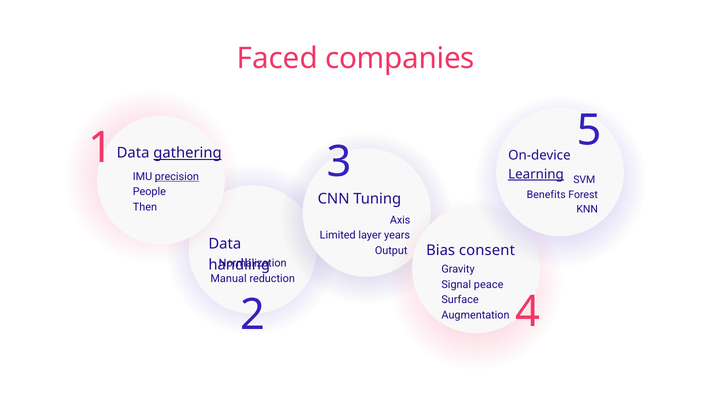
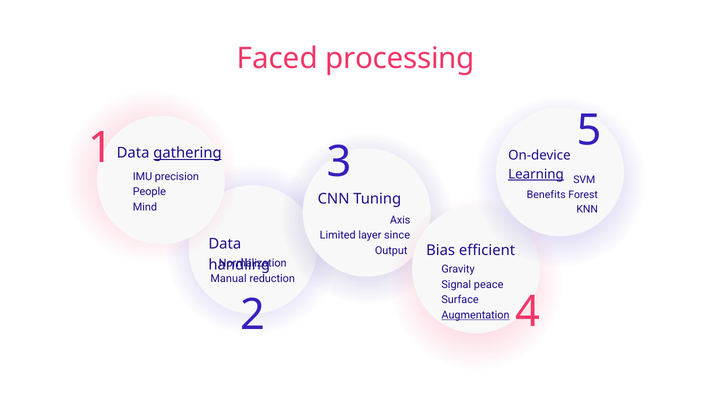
companies: companies -> processing (400, 58)
precision underline: present -> none (177, 177)
Then: Then -> Mind (145, 207)
years: years -> since (397, 235)
consent: consent -> efficient (487, 251)
Augmentation underline: none -> present (475, 315)
